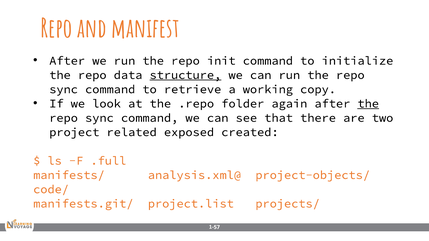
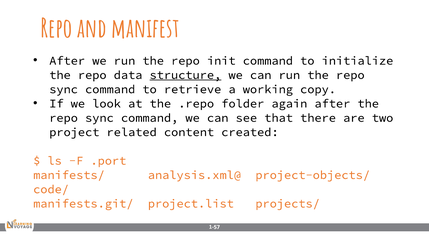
the underline: present -> none (368, 104)
exposed: exposed -> content (189, 132)
.full: .full -> .port (108, 161)
